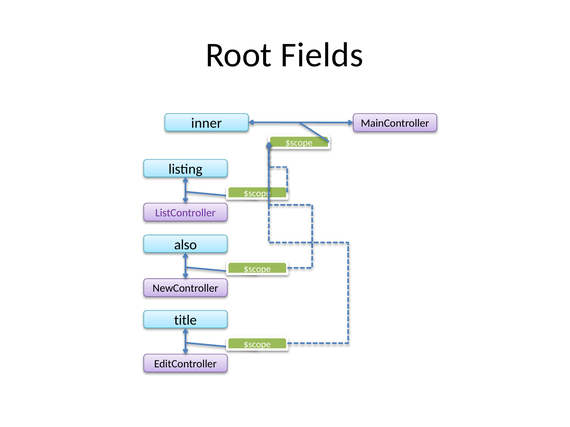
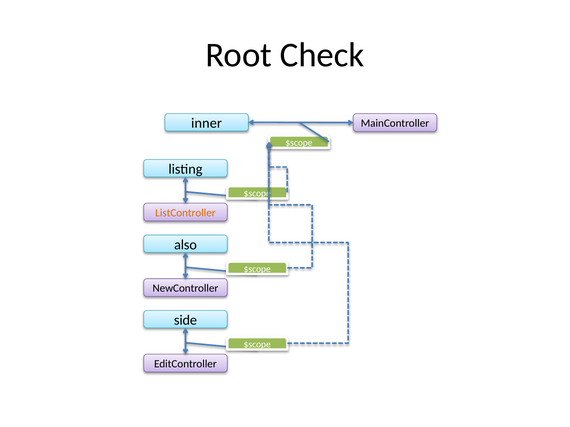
Fields: Fields -> Check (322, 55)
ListController colour: purple -> orange (185, 213)
title: title -> side (185, 321)
